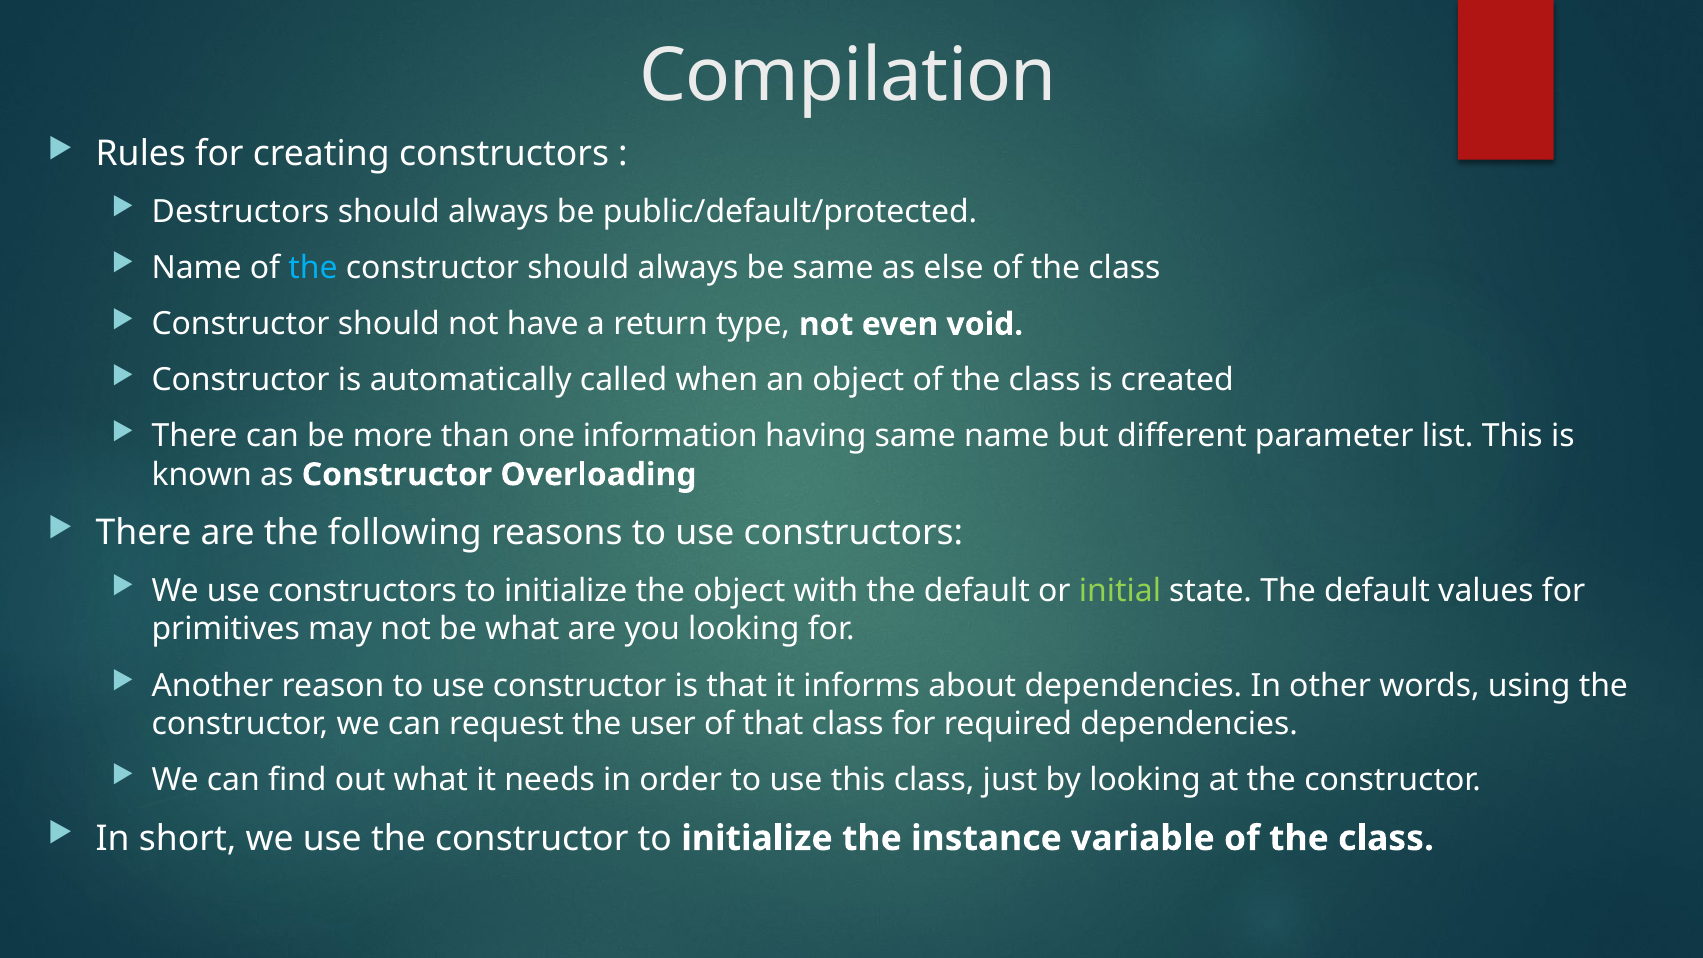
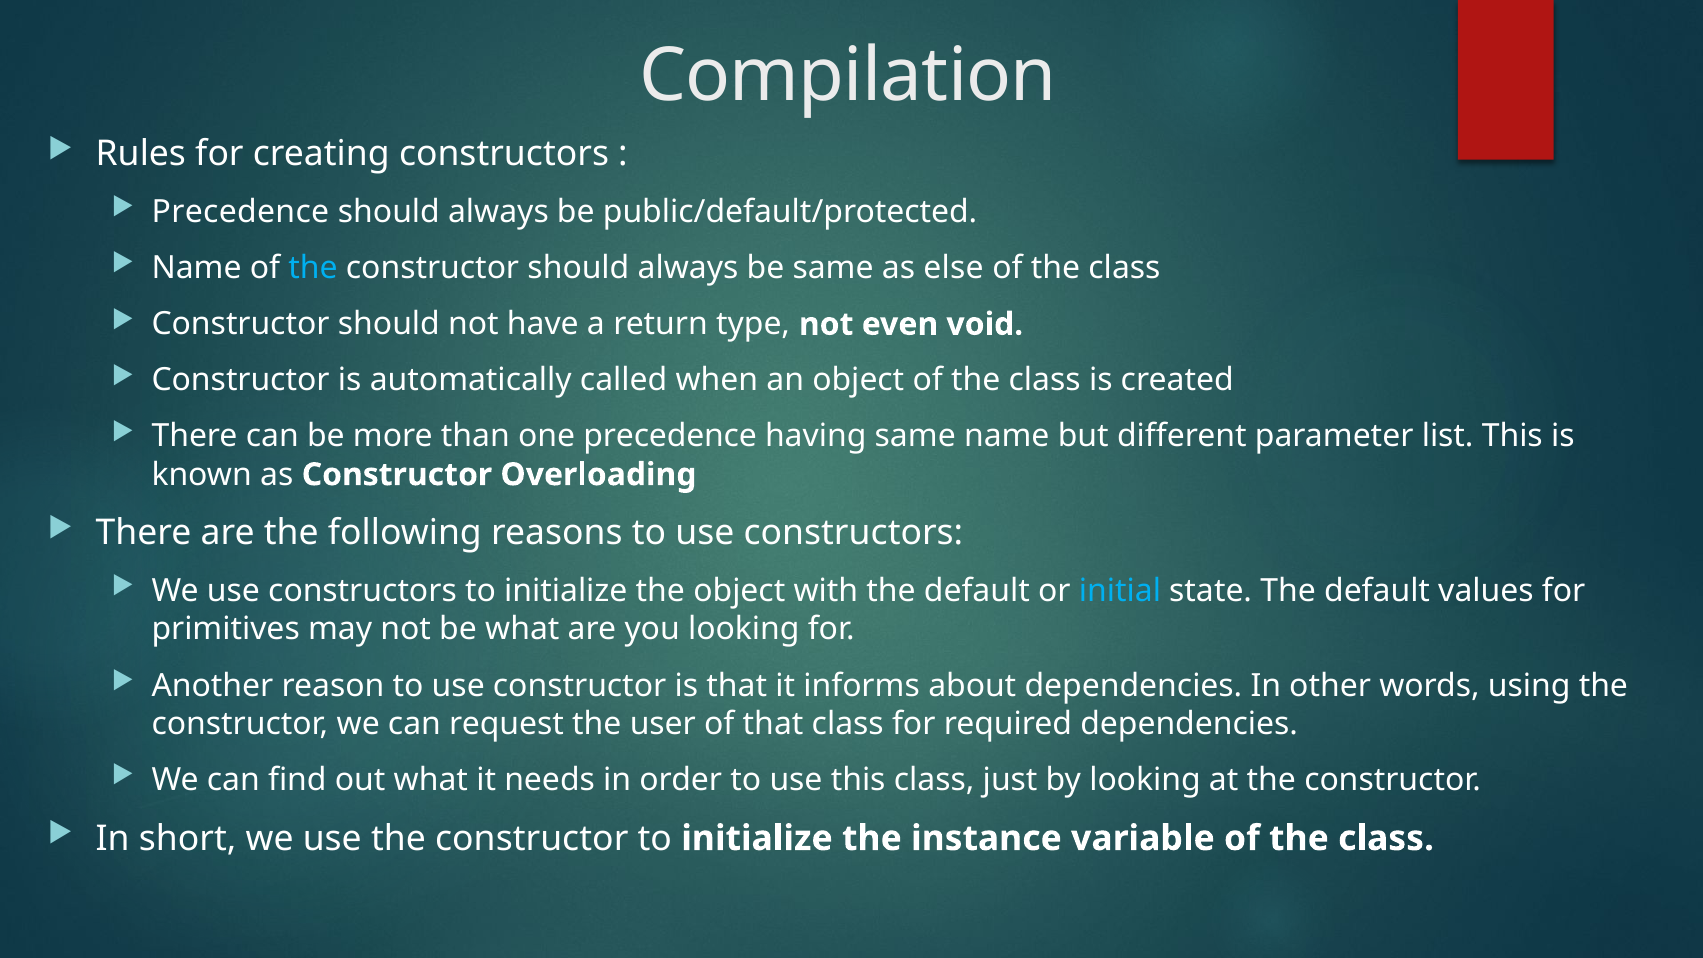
Destructors: Destructors -> Precedence (240, 212)
one information: information -> precedence (670, 436)
initial colour: light green -> light blue (1120, 591)
